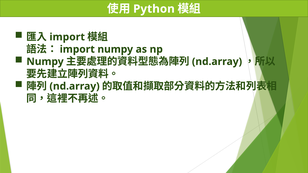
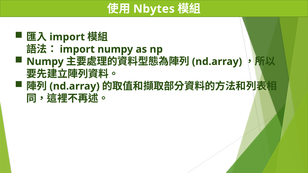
Python: Python -> Nbytes (154, 9)
